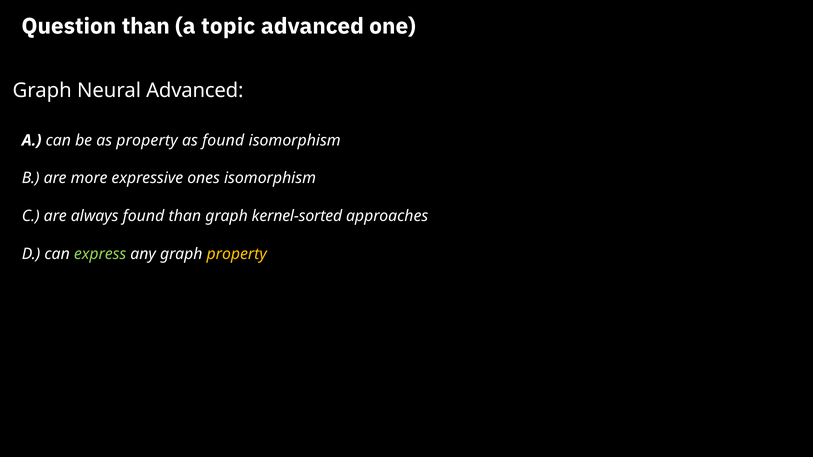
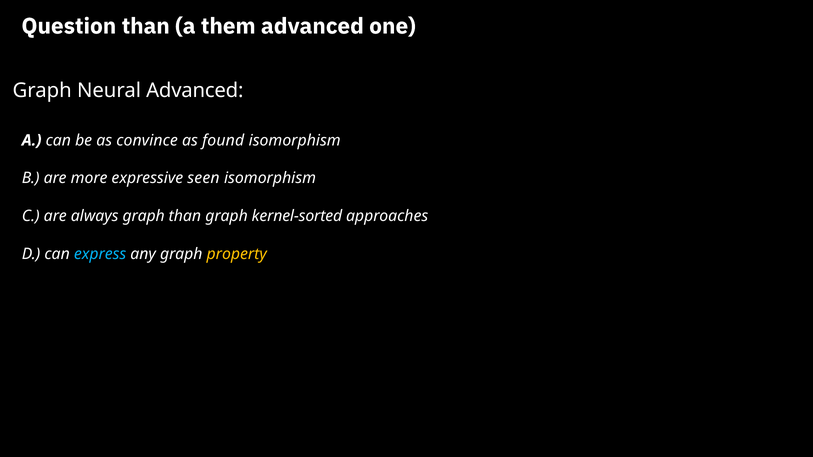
topic: topic -> them (228, 26)
as property: property -> convince (147, 140)
ones: ones -> seen (203, 178)
always found: found -> graph (144, 216)
express colour: light green -> light blue (100, 254)
